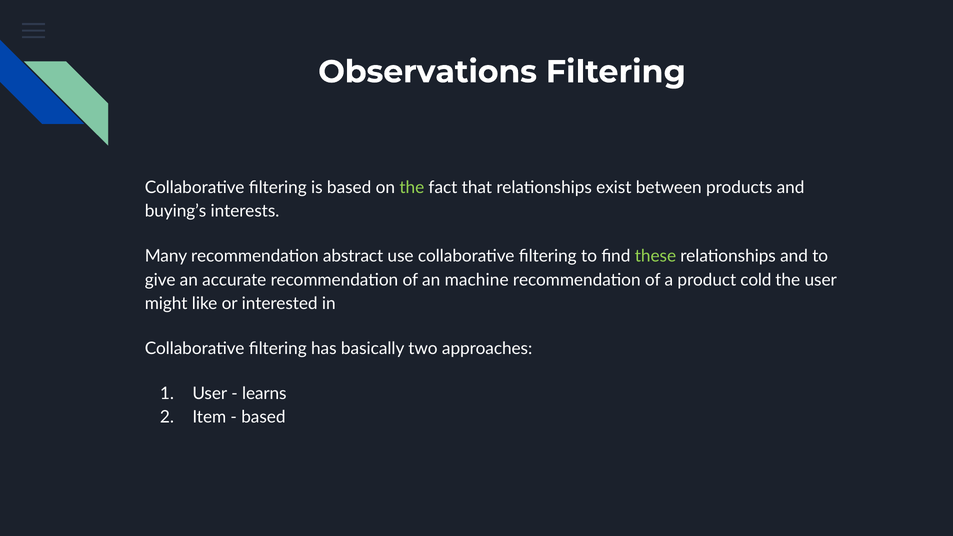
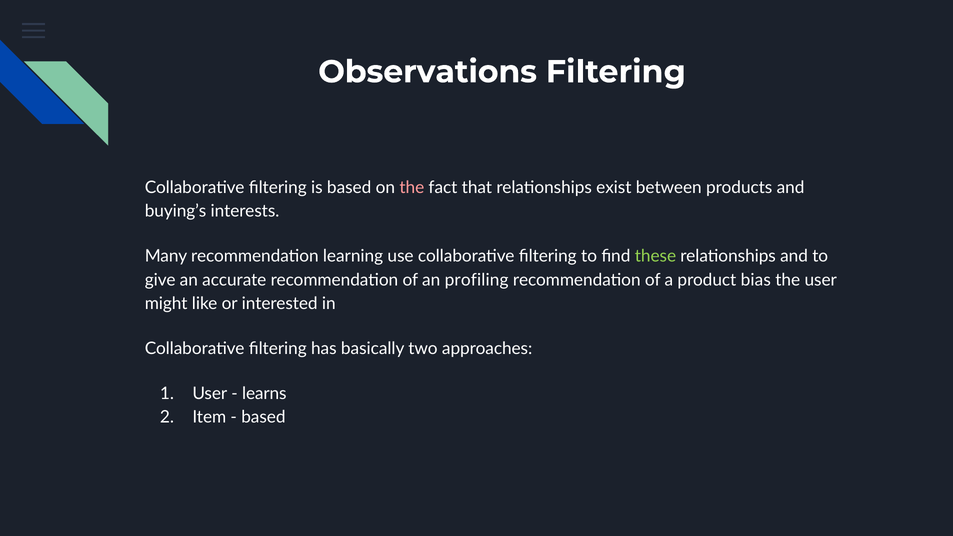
the colour: light green -> pink (412, 188)
abstract: abstract -> learning (353, 256)
machine: machine -> profiling (477, 280)
cold: cold -> bias (756, 280)
